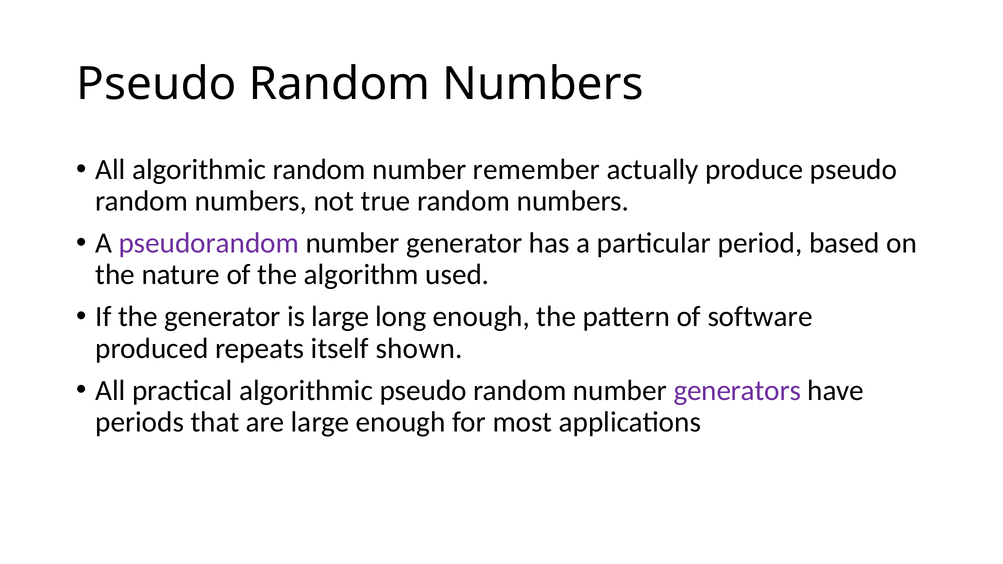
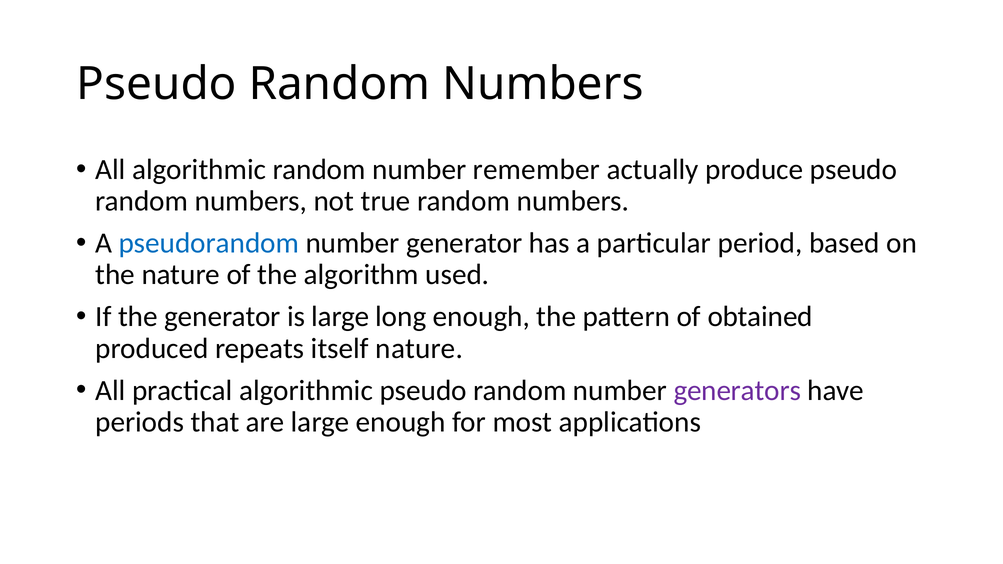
pseudorandom colour: purple -> blue (209, 243)
software: software -> obtained (760, 317)
itself shown: shown -> nature (419, 348)
